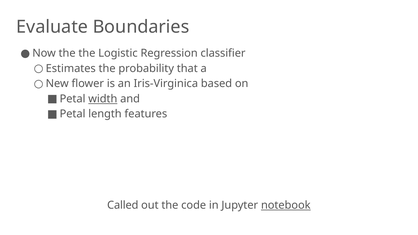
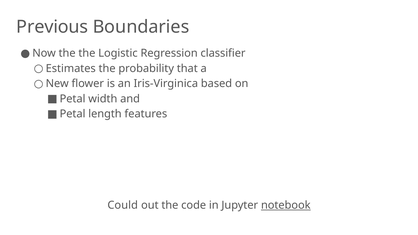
Evaluate: Evaluate -> Previous (52, 27)
width underline: present -> none (103, 99)
Called: Called -> Could (123, 205)
